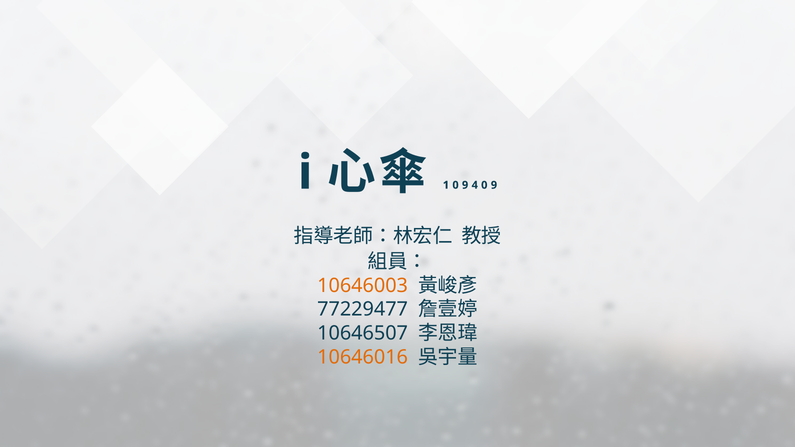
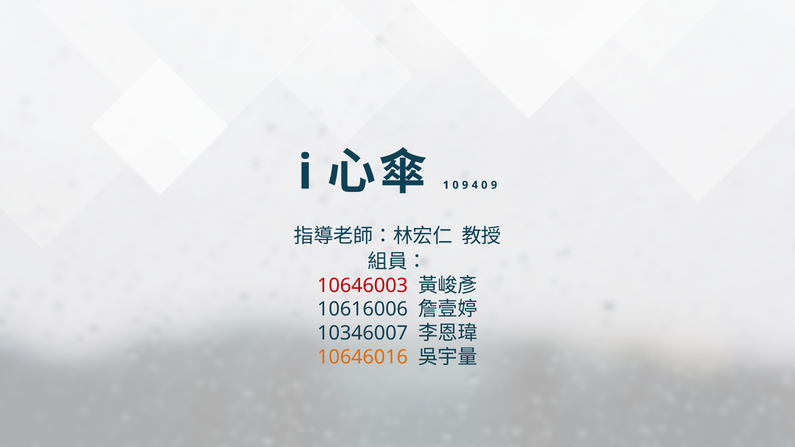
10646003 colour: orange -> red (363, 286)
77229477: 77229477 -> 10616006 (363, 309)
10646507: 10646507 -> 10346007 (363, 333)
